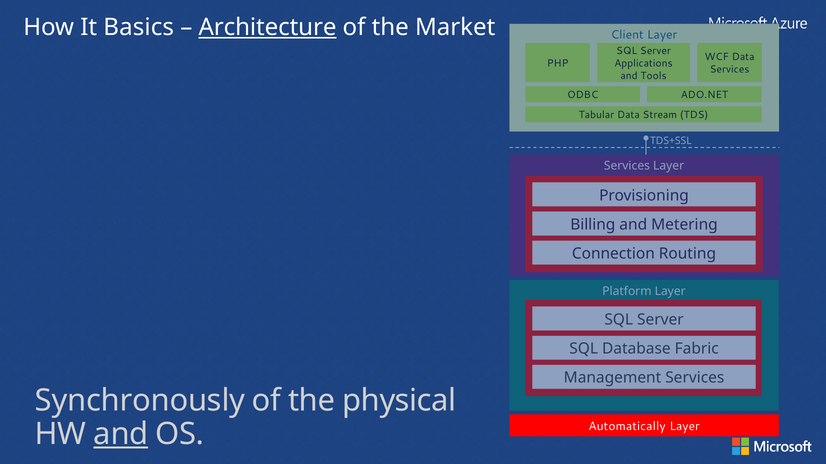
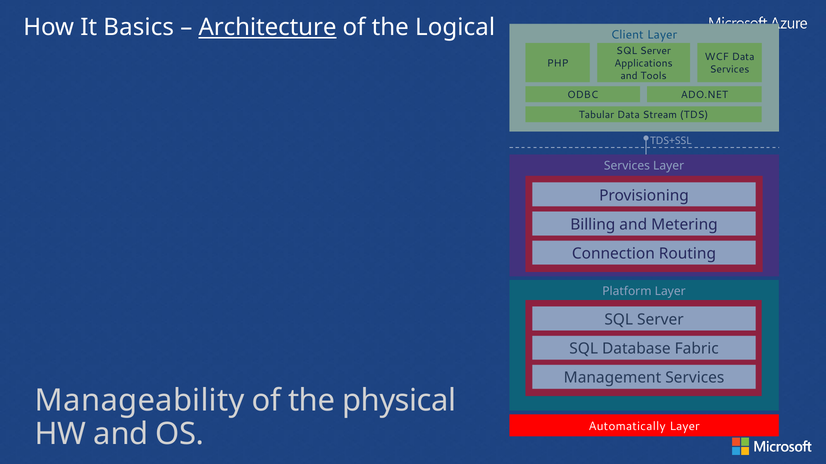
Market: Market -> Logical (455, 27)
Synchronously: Synchronously -> Manageability (140, 401)
and underline: present -> none (121, 435)
